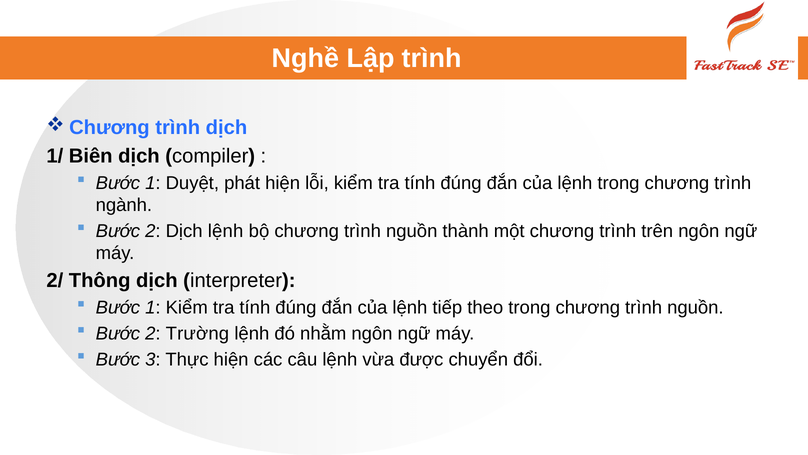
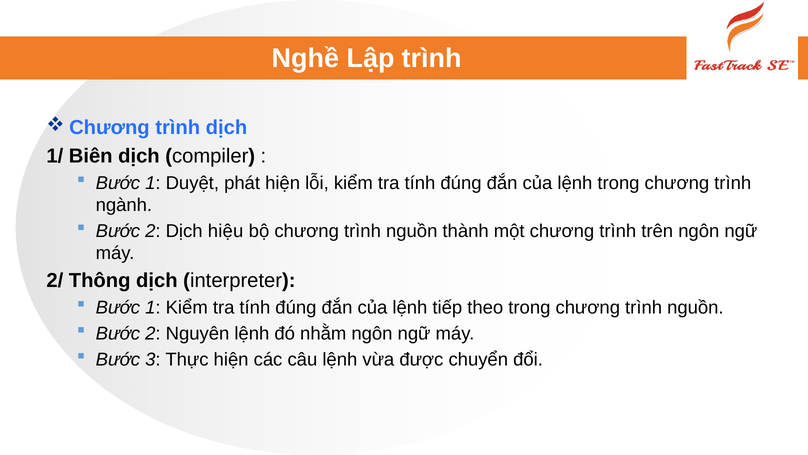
Dịch lệnh: lệnh -> hiệu (226, 231)
Trường: Trường -> Nguyên (198, 333)
